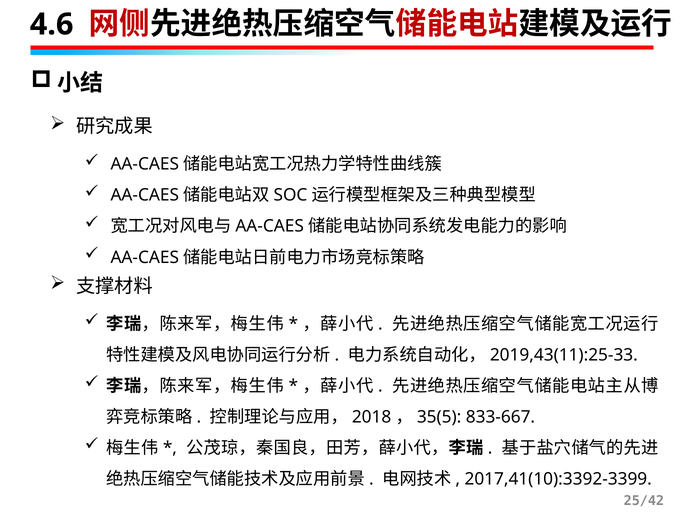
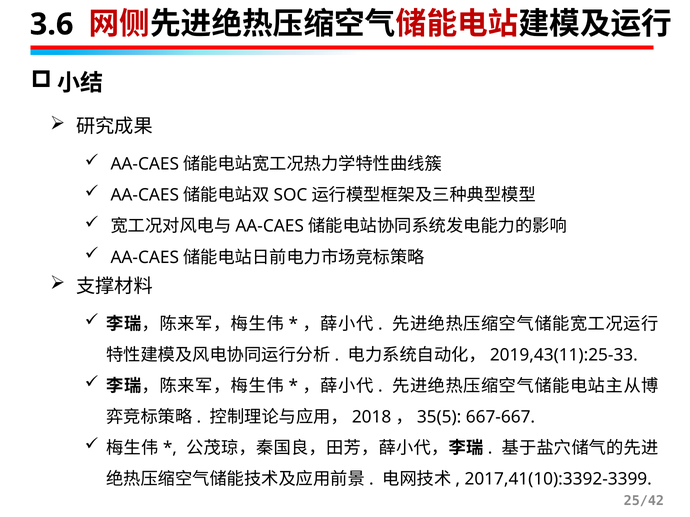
4.6: 4.6 -> 3.6 (52, 24)
833-667: 833-667 -> 667-667 (500, 417)
